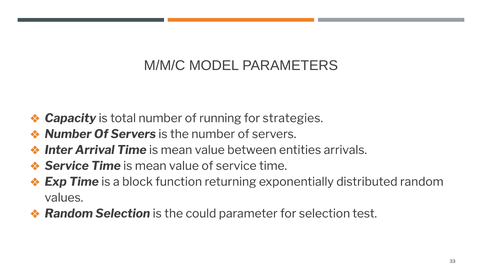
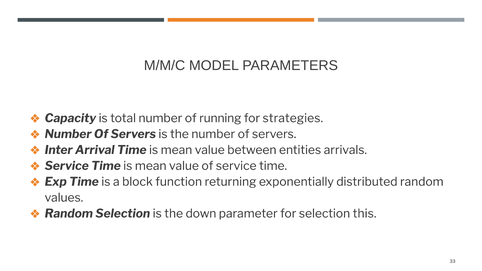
could: could -> down (201, 214)
test: test -> this (365, 214)
